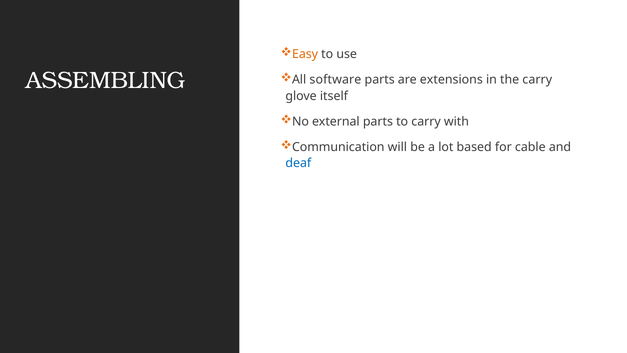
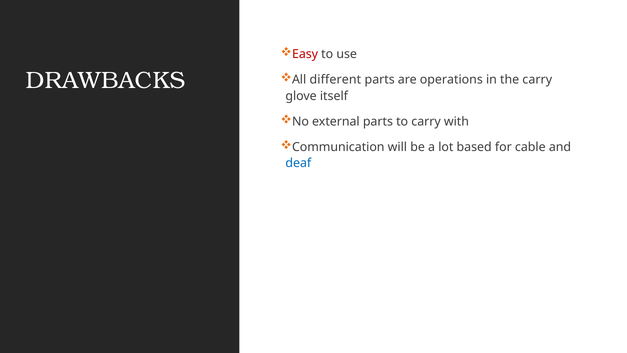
Easy colour: orange -> red (305, 54)
ASSEMBLING: ASSEMBLING -> DRAWBACKS (106, 80)
software: software -> different (335, 79)
extensions: extensions -> operations (451, 79)
